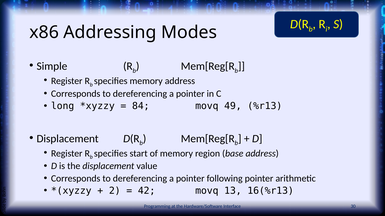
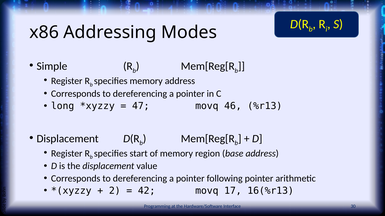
84: 84 -> 47 (141, 106)
49: 49 -> 46 (233, 106)
13: 13 -> 17 (233, 191)
